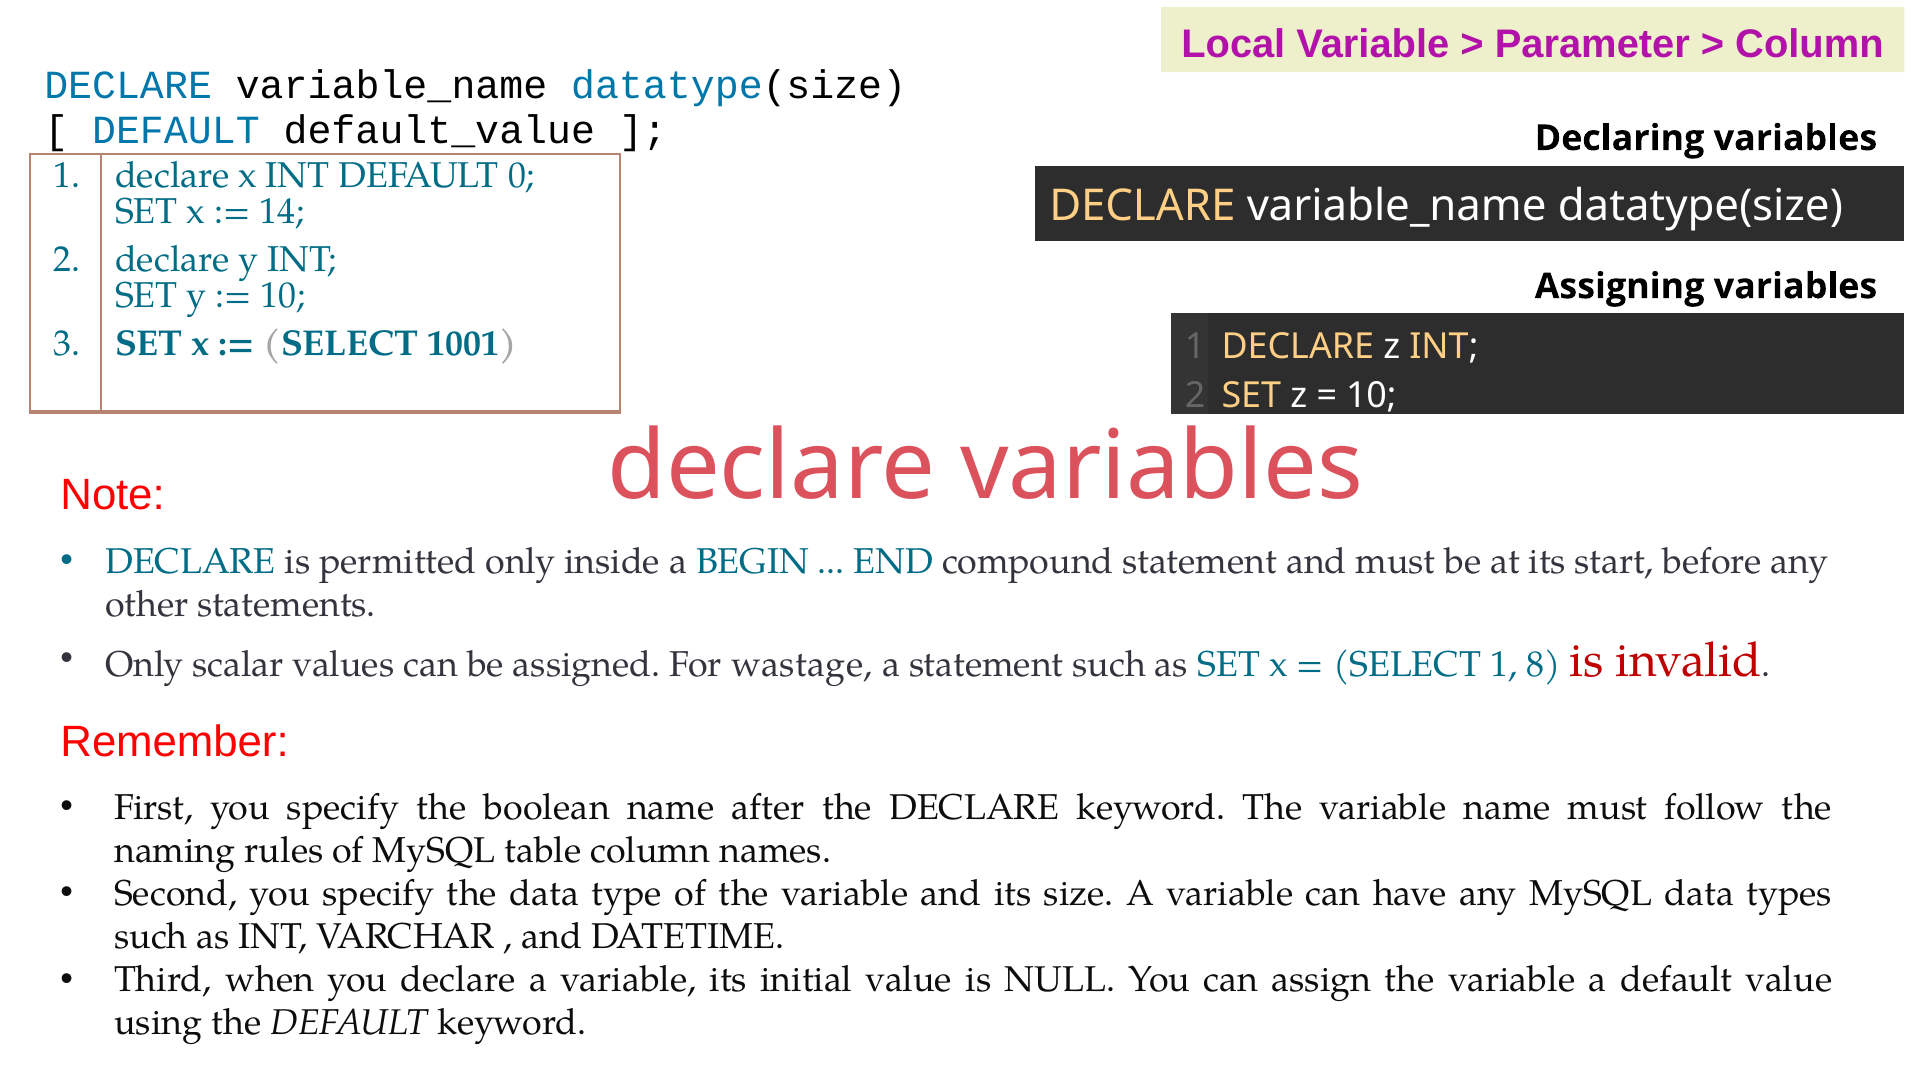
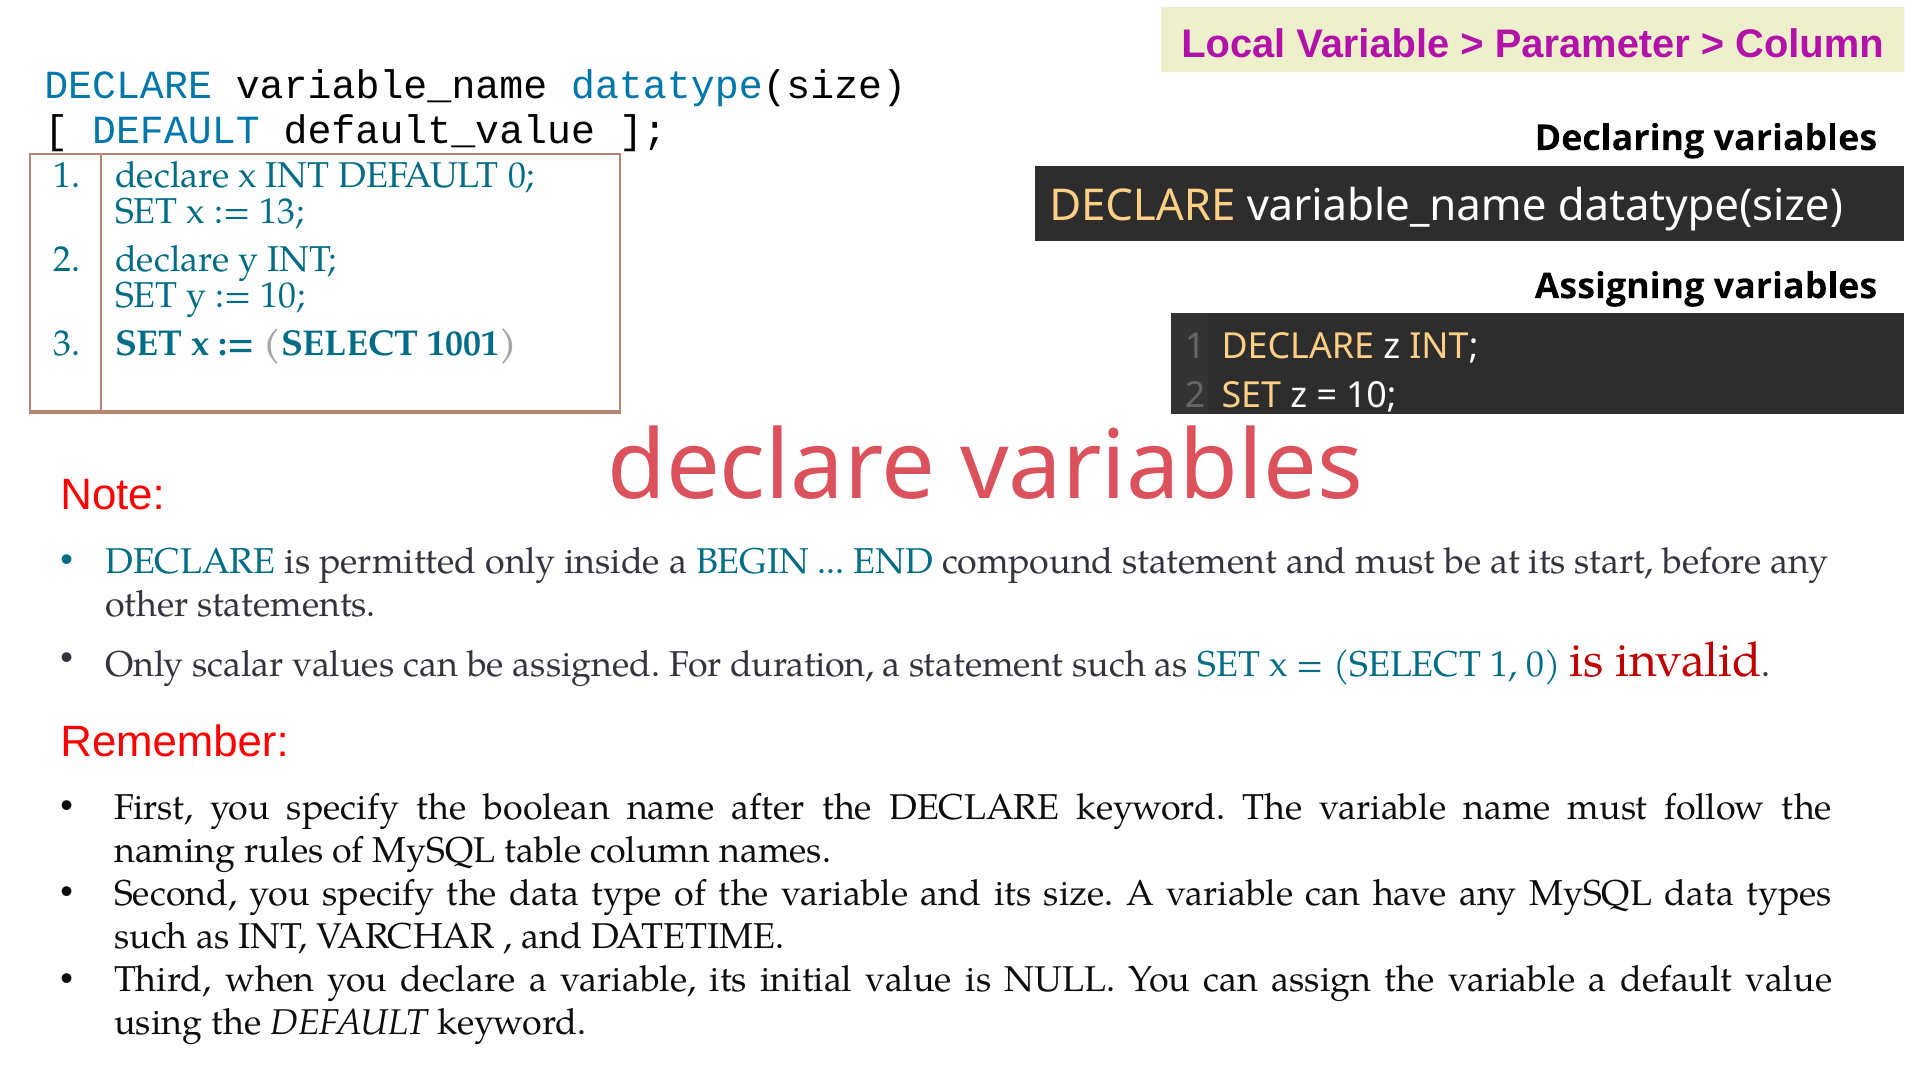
14: 14 -> 13 (282, 211)
wastage: wastage -> duration (802, 664)
1 8: 8 -> 0 (1543, 664)
